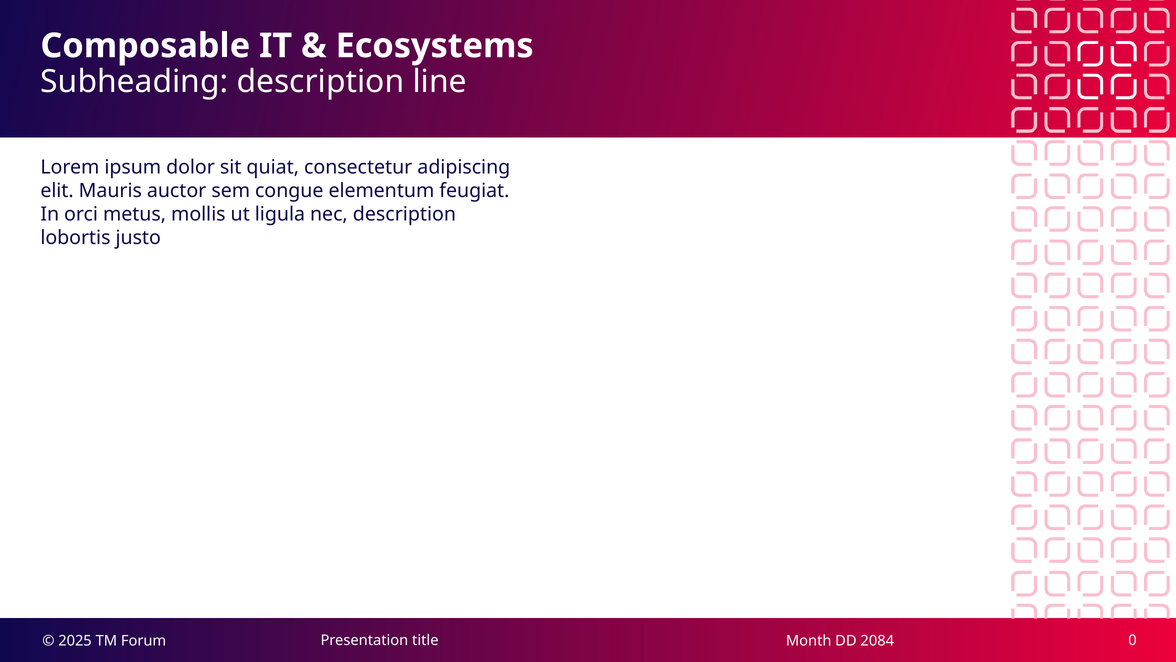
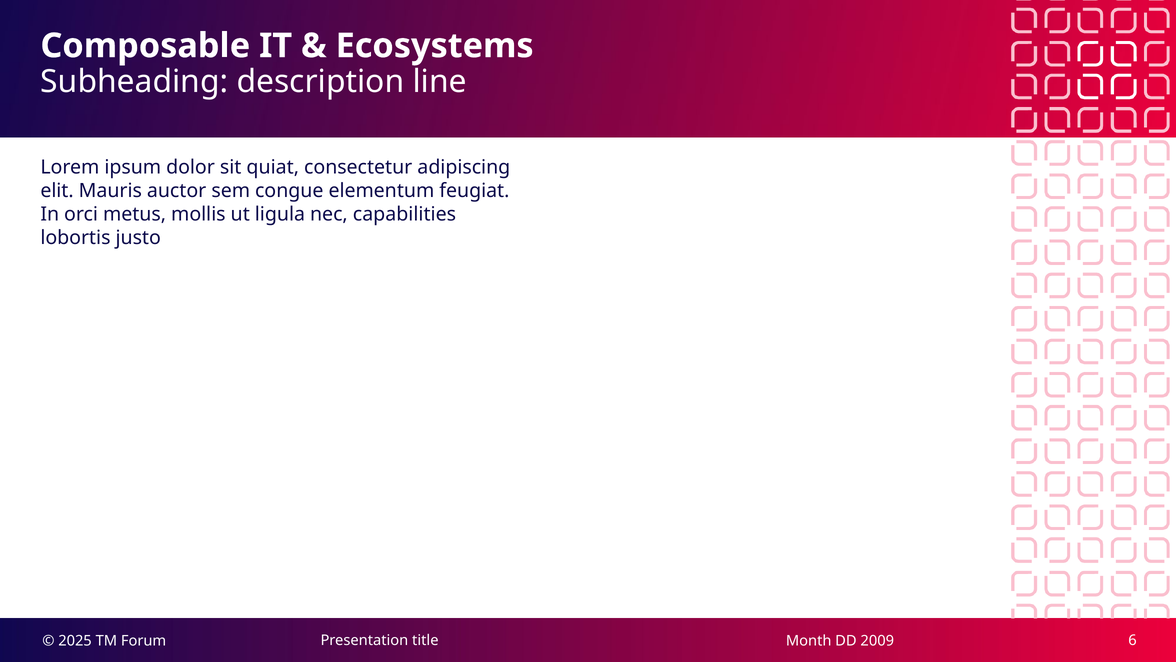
nec description: description -> capabilities (404, 214)
2084: 2084 -> 2009 (877, 641)
0: 0 -> 6 (1133, 640)
